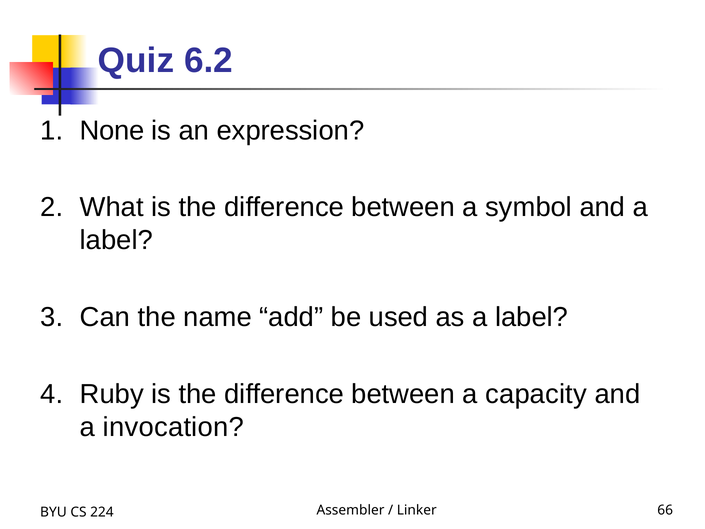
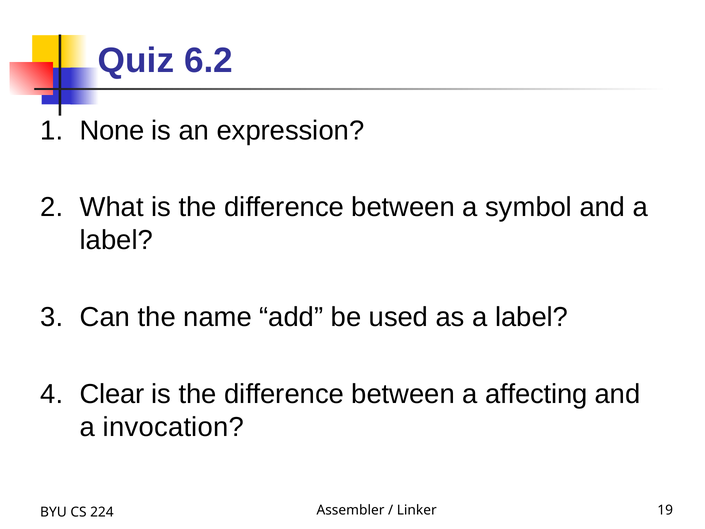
Ruby: Ruby -> Clear (112, 394)
capacity: capacity -> affecting (536, 394)
66: 66 -> 19 (665, 510)
